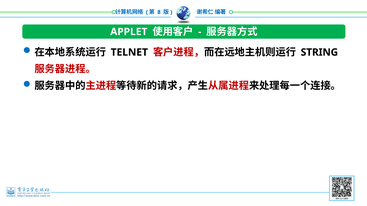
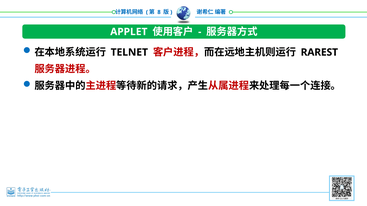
STRING: STRING -> RAREST (319, 52)
